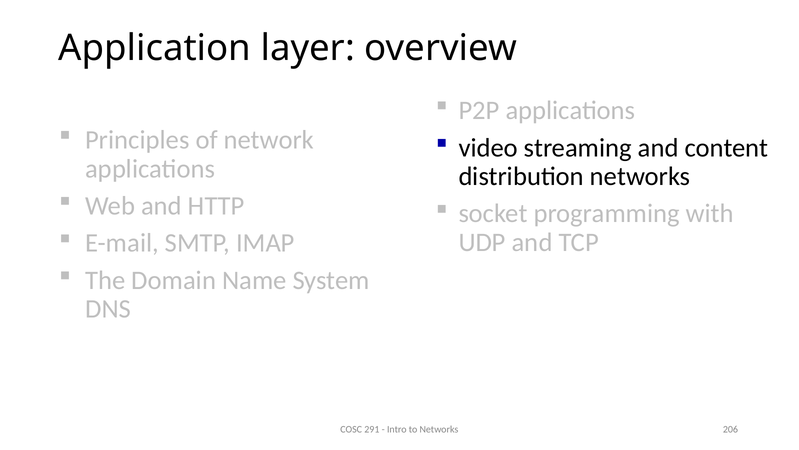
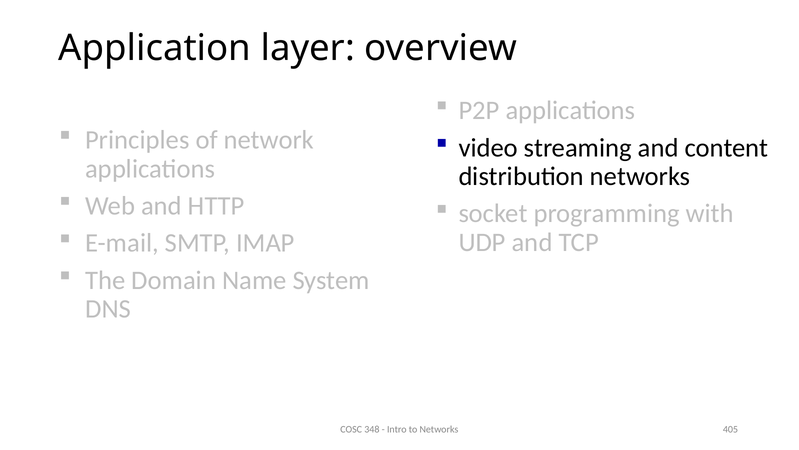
291: 291 -> 348 (372, 429)
206: 206 -> 405 (730, 429)
